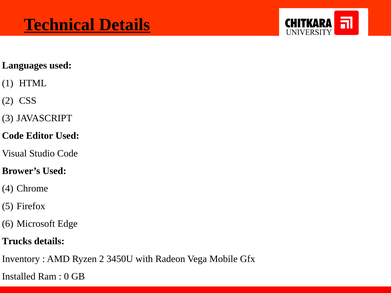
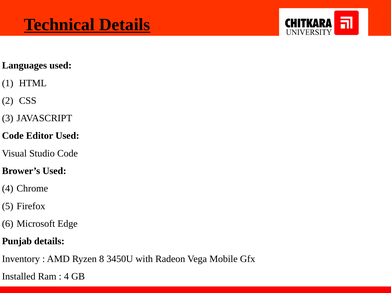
Trucks: Trucks -> Punjab (17, 241)
Ryzen 2: 2 -> 8 (102, 259)
0: 0 -> 4 (66, 277)
